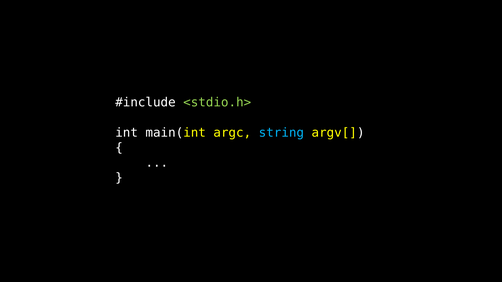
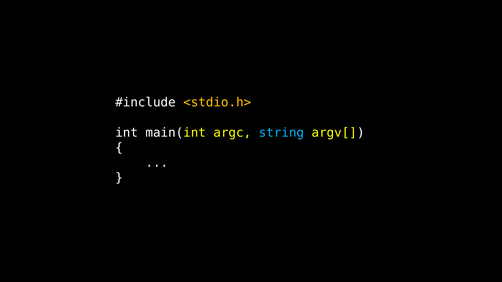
<stdio.h> colour: light green -> yellow (217, 103)
